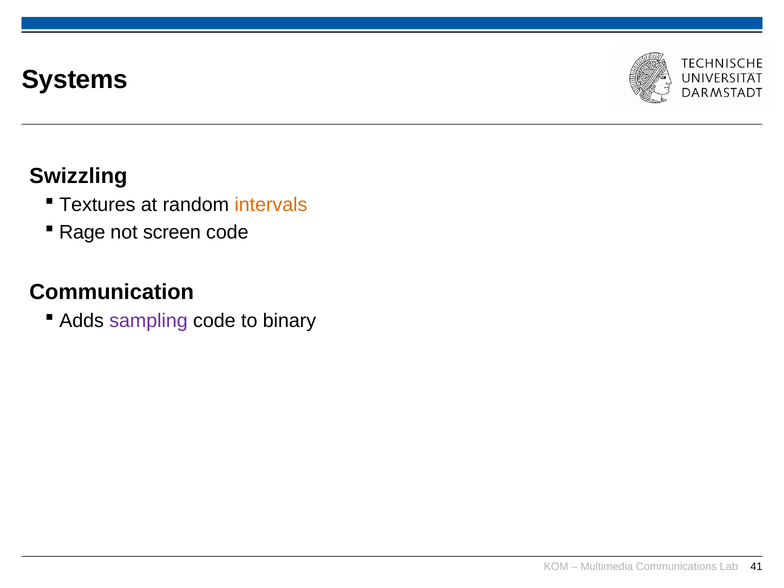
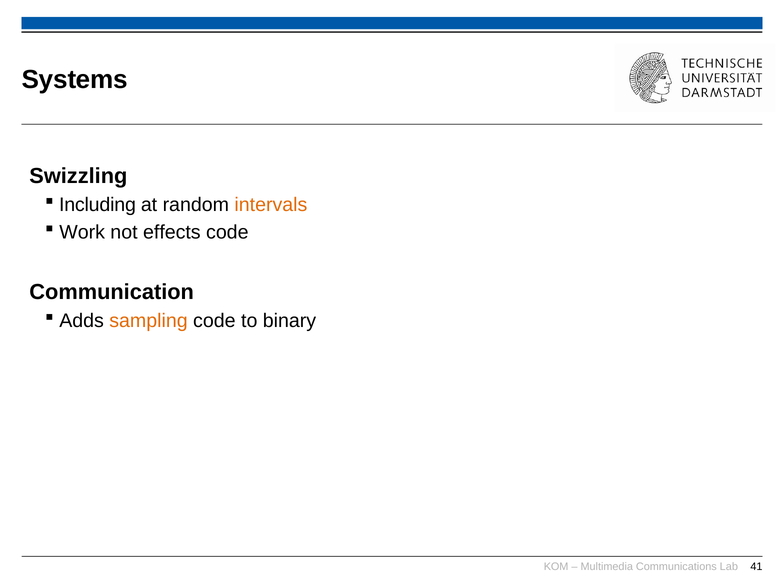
Textures: Textures -> Including (97, 205)
Rage: Rage -> Work (82, 232)
screen: screen -> effects (172, 232)
sampling colour: purple -> orange (149, 321)
